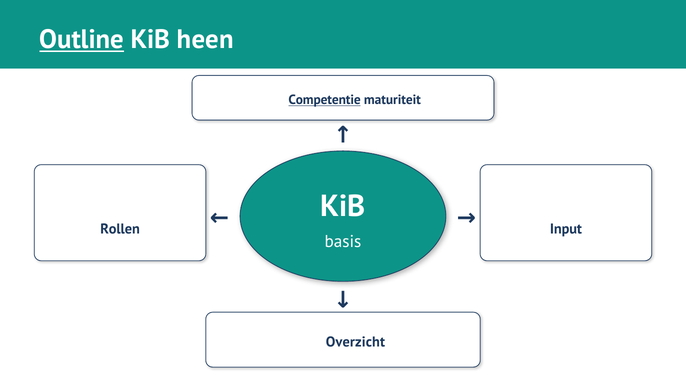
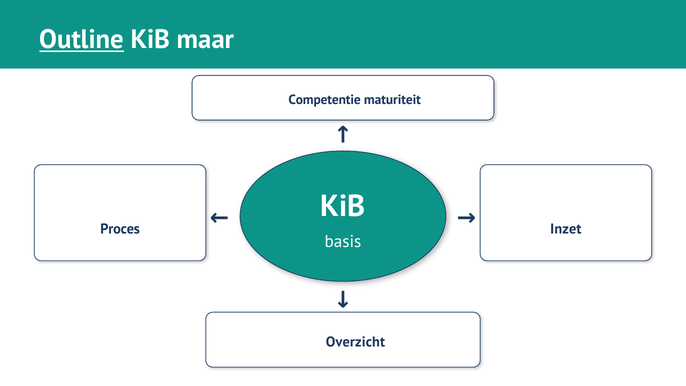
heen: heen -> maar (205, 40)
Competentie underline: present -> none (325, 100)
Rollen: Rollen -> Proces (120, 229)
Input: Input -> Inzet (566, 229)
